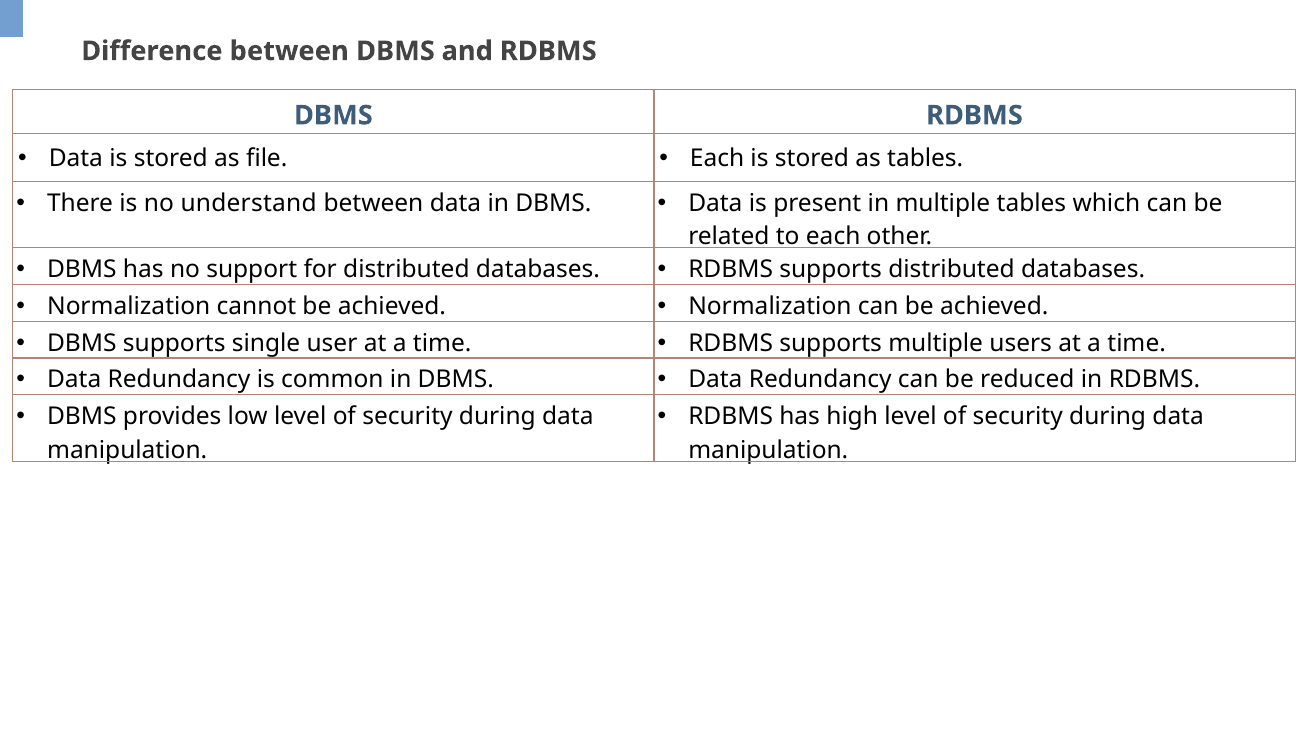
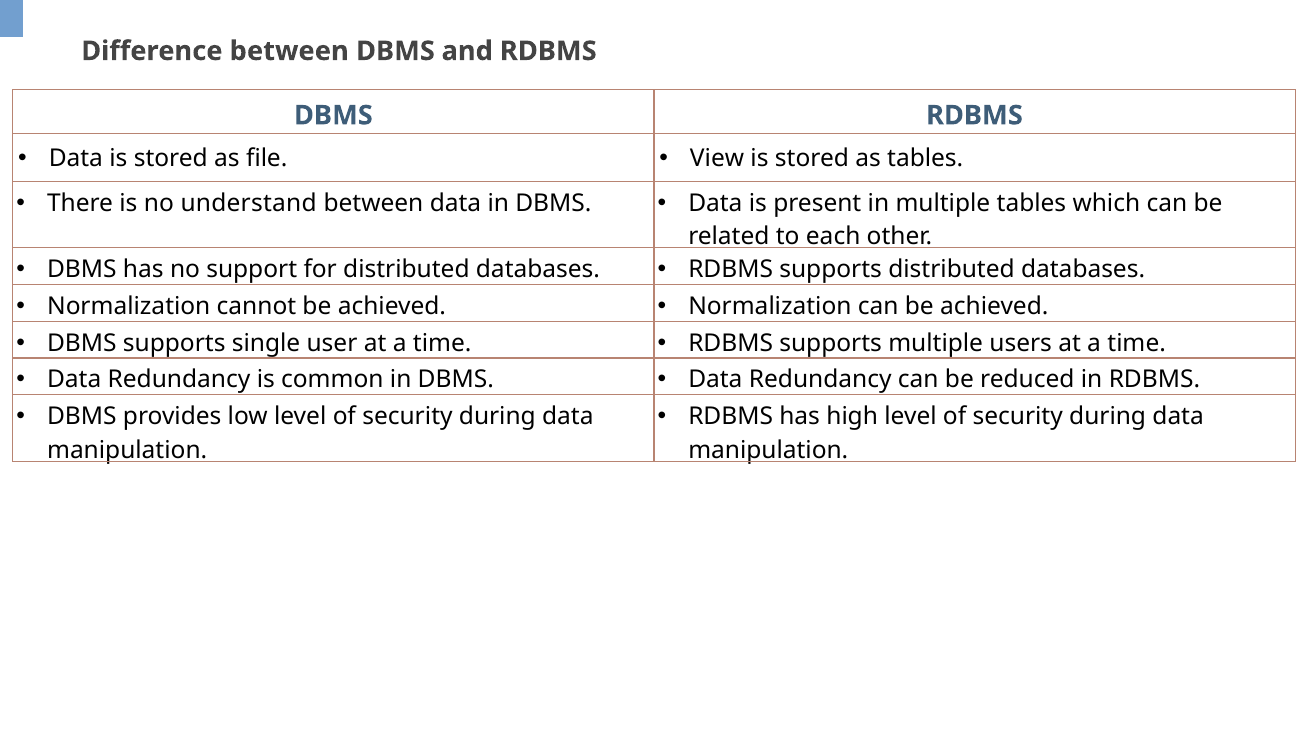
Each: Each -> View (717, 159)
